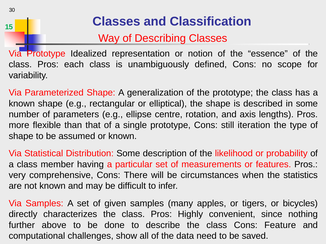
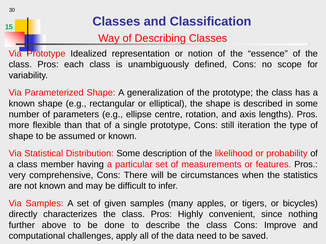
Feature: Feature -> Improve (280, 226)
show: show -> apply (127, 236)
